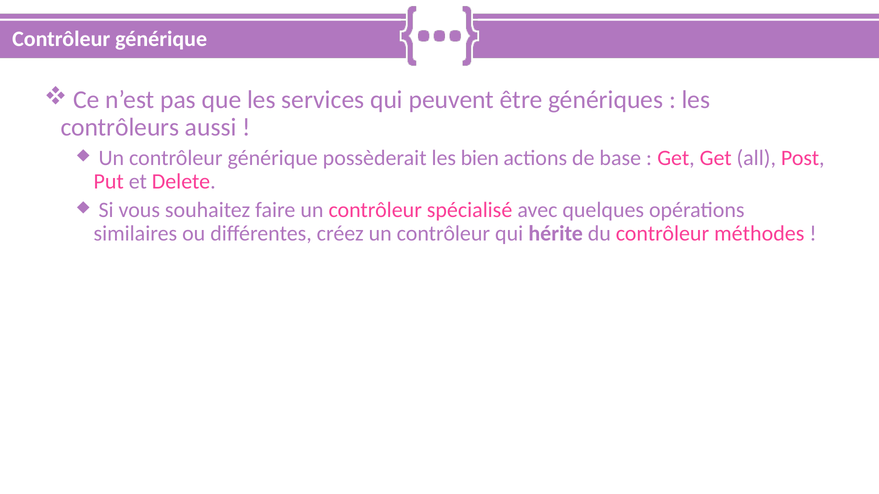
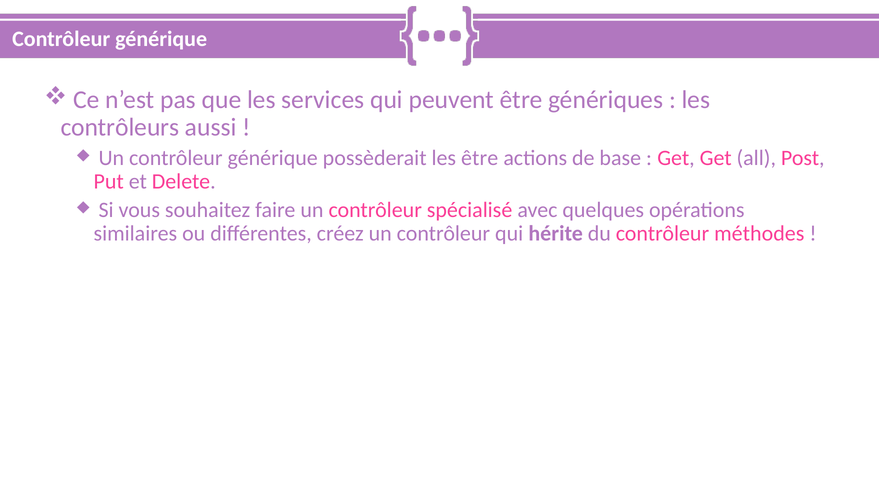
les bien: bien -> être (480, 158)
